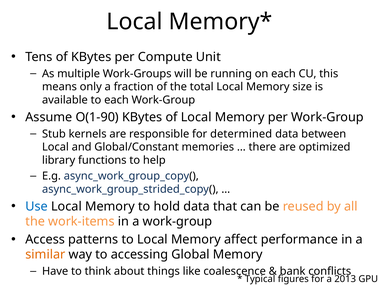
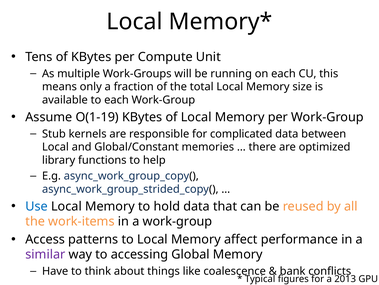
O(1-90: O(1-90 -> O(1-19 (97, 117)
determined: determined -> complicated (241, 134)
similar colour: orange -> purple (45, 254)
